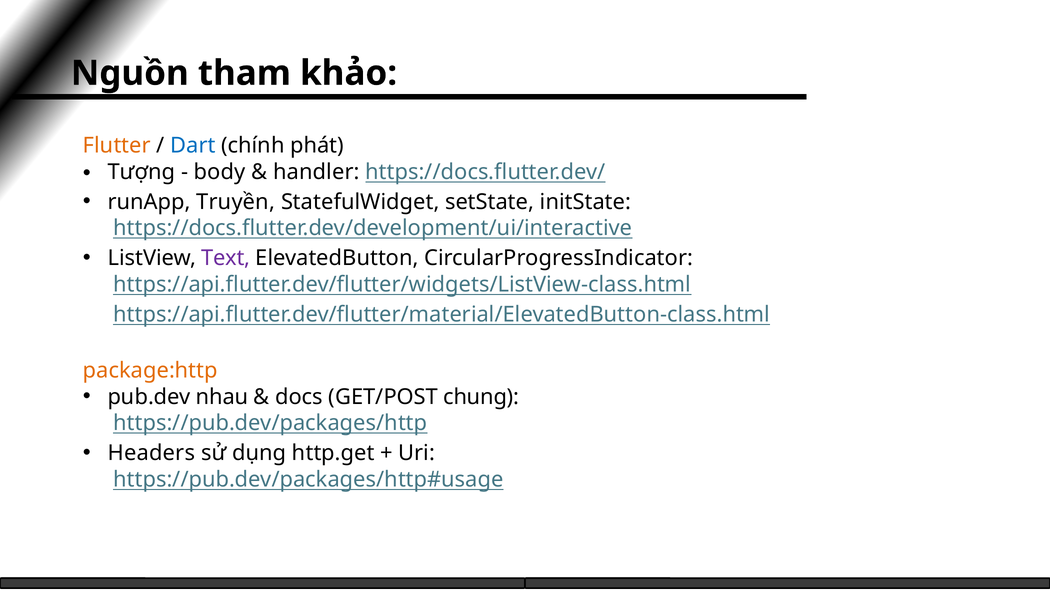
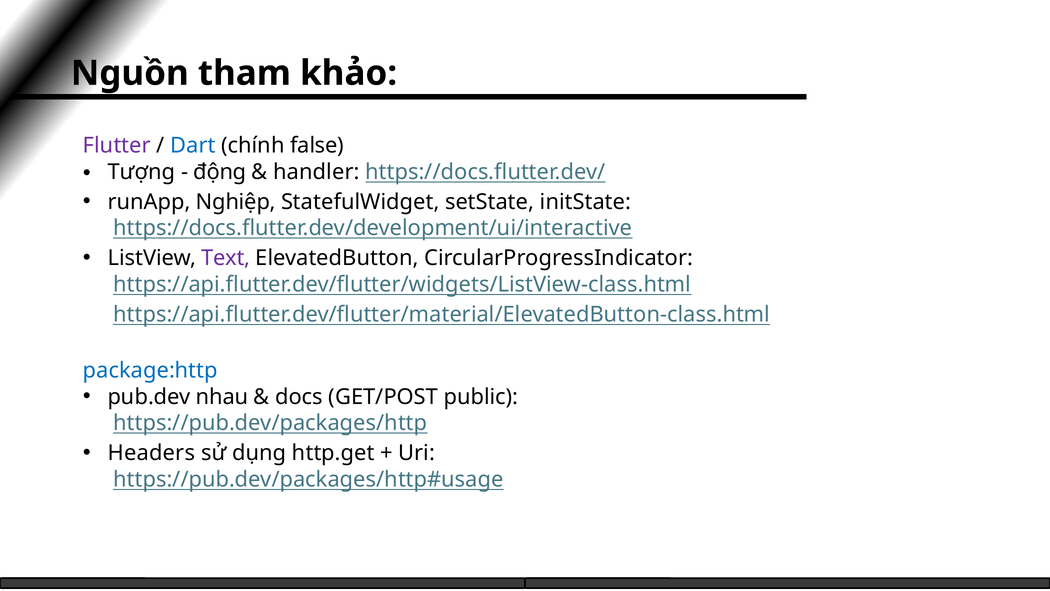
Flutter colour: orange -> purple (117, 146)
phát: phát -> false (317, 146)
body: body -> động (220, 172)
Truyền: Truyền -> Nghiệp (236, 202)
package:http colour: orange -> blue (150, 370)
chung: chung -> public (481, 397)
